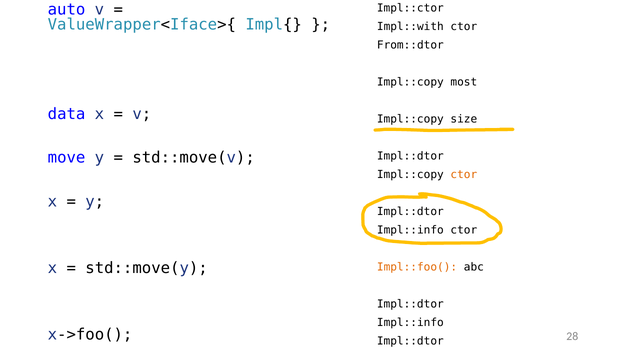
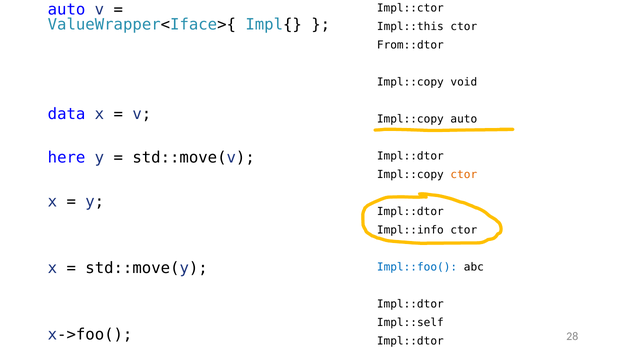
Impl::with: Impl::with -> Impl::this (410, 27)
most: most -> void (464, 82)
Impl::copy size: size -> auto (464, 119)
move: move -> here (67, 158)
Impl::foo( colour: orange -> blue (417, 267)
Impl::info: Impl::info -> Impl::self (410, 323)
